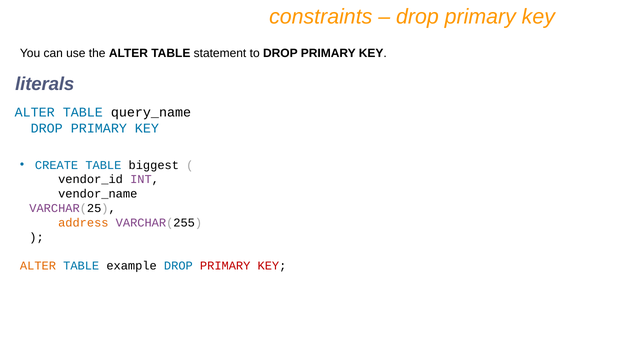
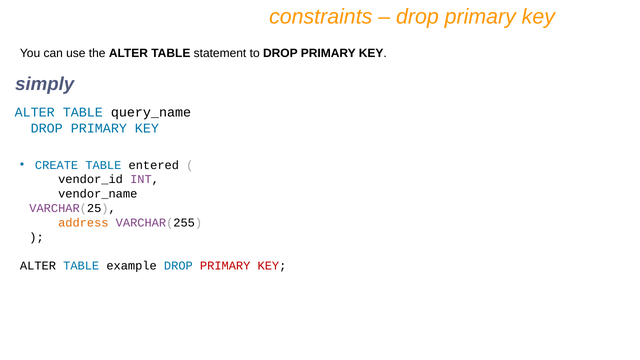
literals: literals -> simply (45, 84)
biggest: biggest -> entered (154, 165)
ALTER colour: orange -> black (38, 266)
